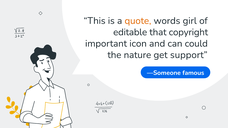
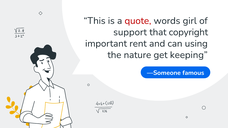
quote colour: orange -> red (138, 21)
editable: editable -> support (130, 32)
icon: icon -> rent (138, 44)
could: could -> using (196, 44)
support: support -> keeping (189, 55)
